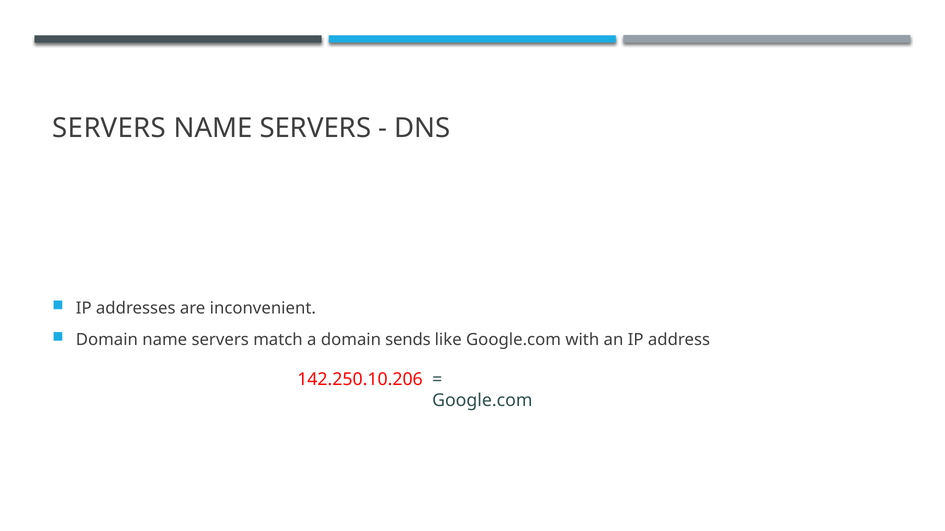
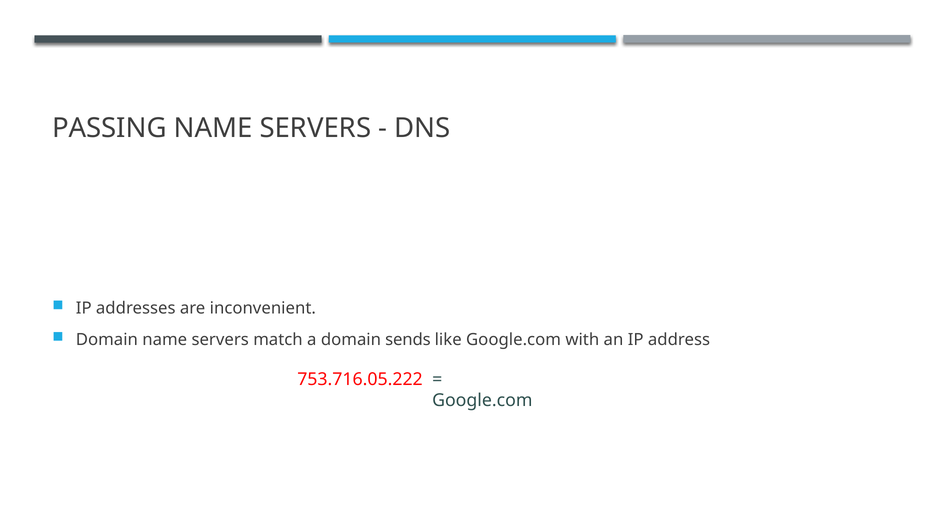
SERVERS: SERVERS -> PASSING (109, 128)
142.250.10.206: 142.250.10.206 -> 753.716.05.222 (360, 380)
